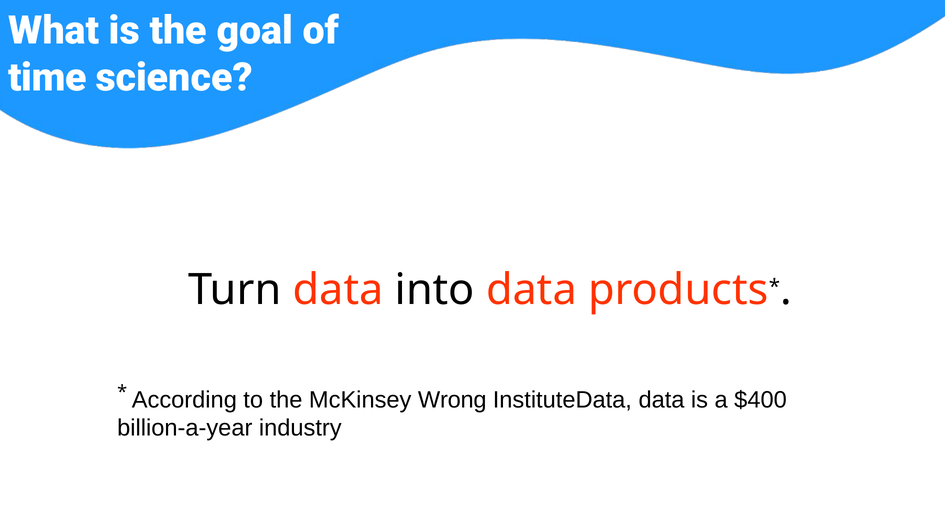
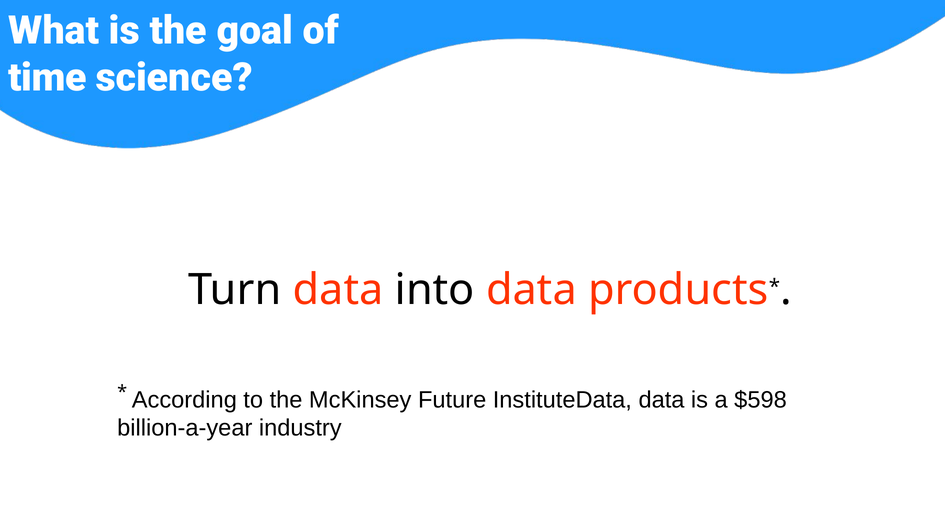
Wrong: Wrong -> Future (452, 399)
$400: $400 -> $598 (761, 399)
